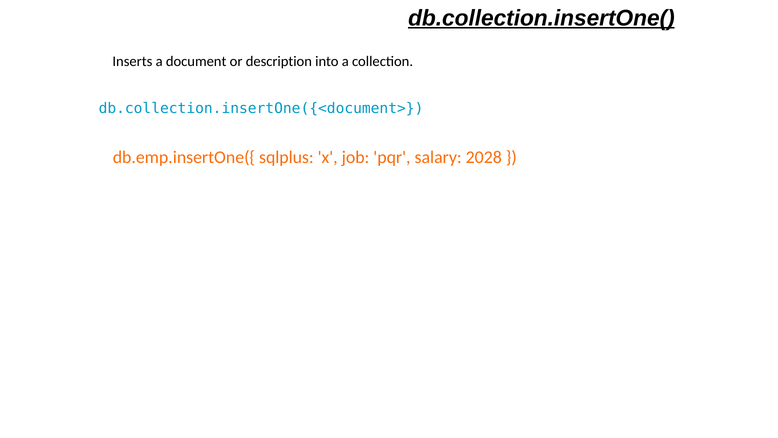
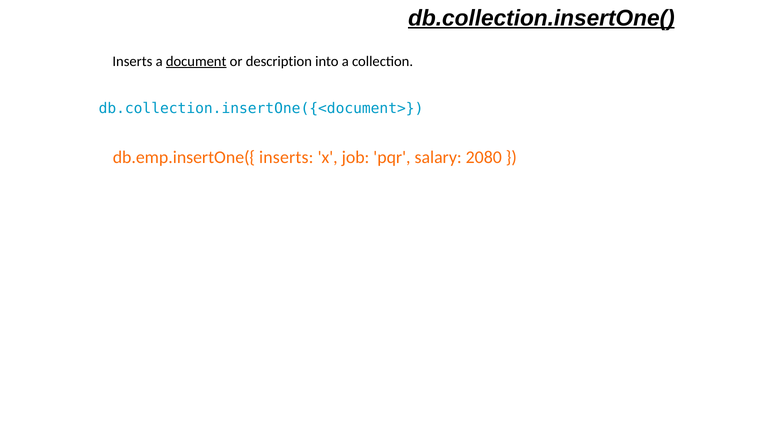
document underline: none -> present (196, 61)
db.emp.insertOne({ sqlplus: sqlplus -> inserts (286, 157)
2028: 2028 -> 2080 (484, 157)
